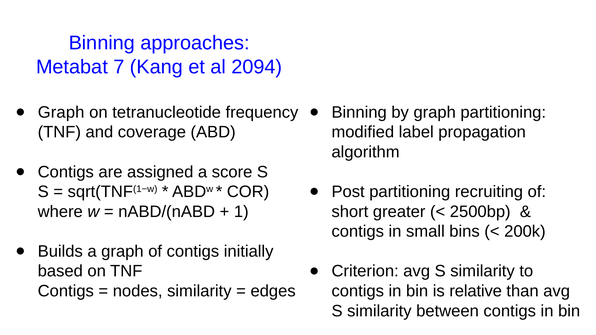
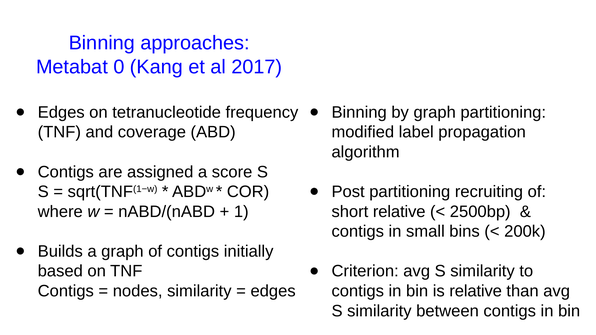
7: 7 -> 0 (119, 67)
2094: 2094 -> 2017 (257, 67)
Graph: Graph -> Edges (61, 112)
short greater: greater -> relative (399, 212)
